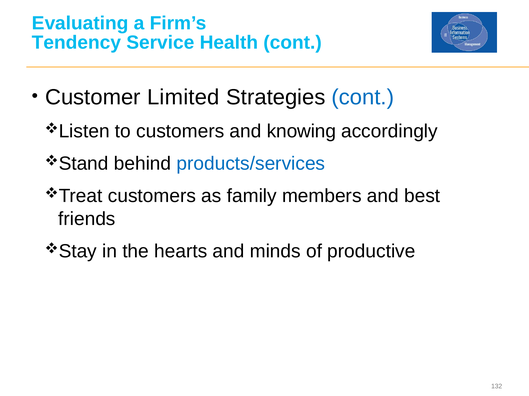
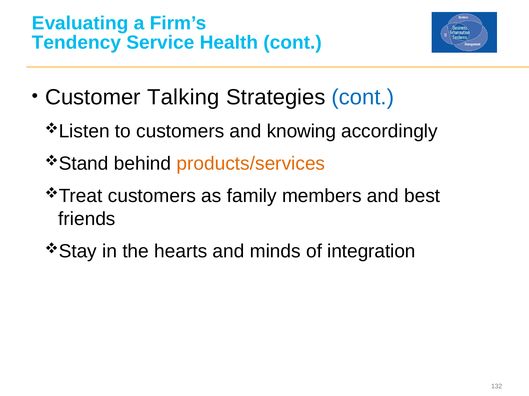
Limited: Limited -> Talking (183, 97)
products/services colour: blue -> orange (251, 164)
productive: productive -> integration (371, 252)
